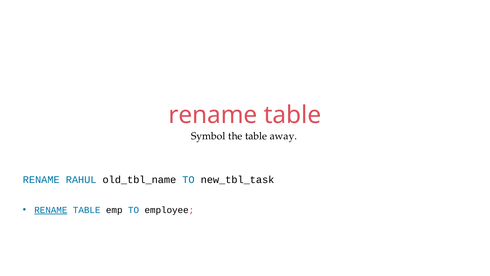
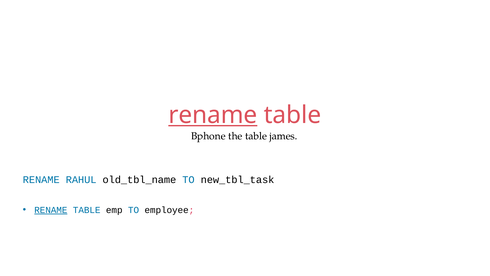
rename underline: none -> present (213, 115)
Symbol: Symbol -> Bphone (208, 136)
away: away -> james (283, 136)
